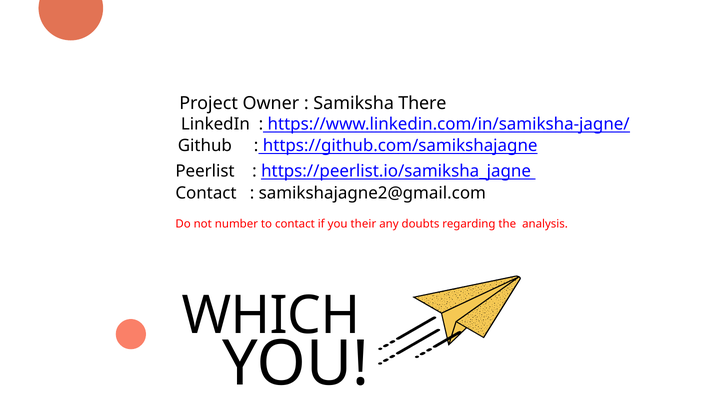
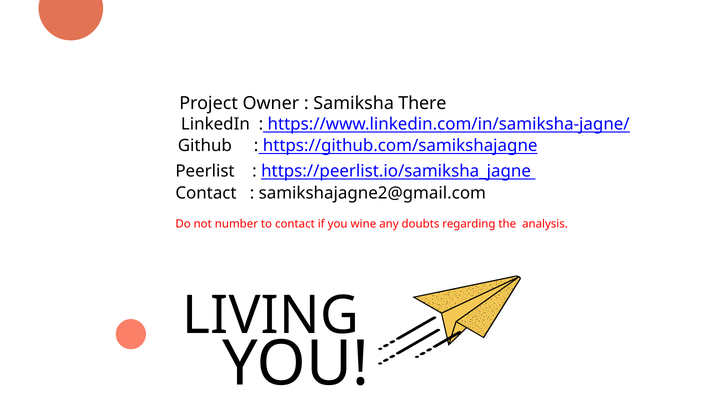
their: their -> wine (363, 224)
WHICH: WHICH -> LIVING (271, 315)
